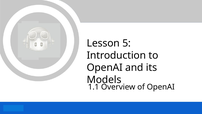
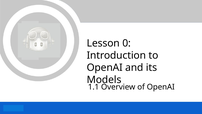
5: 5 -> 0 (127, 43)
